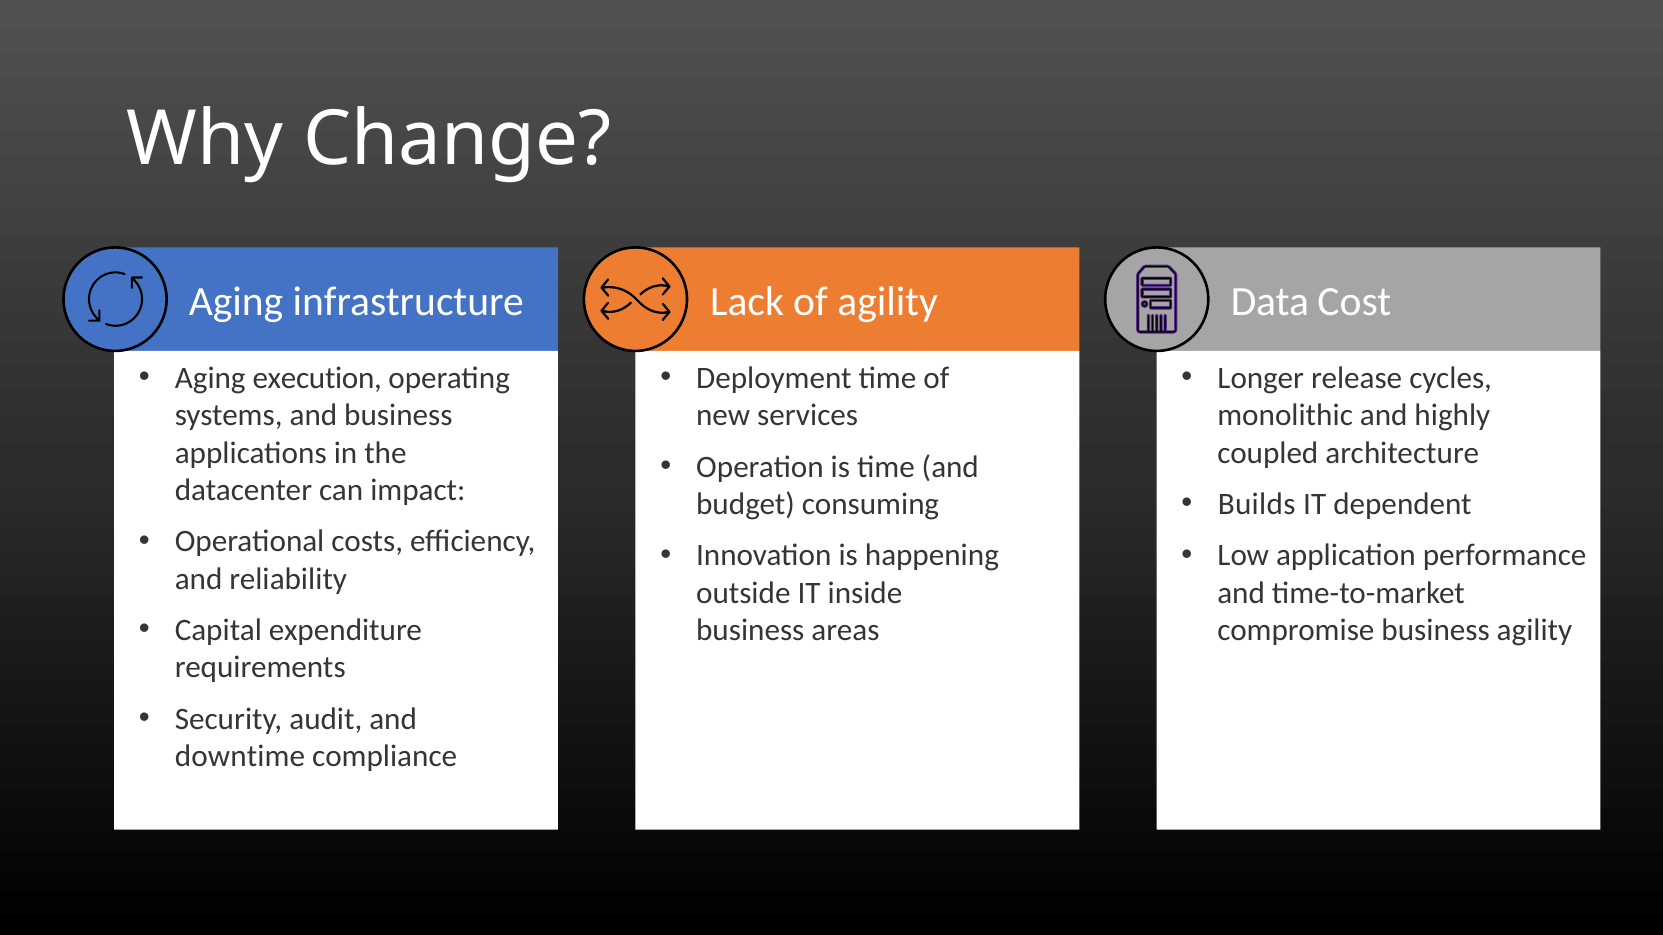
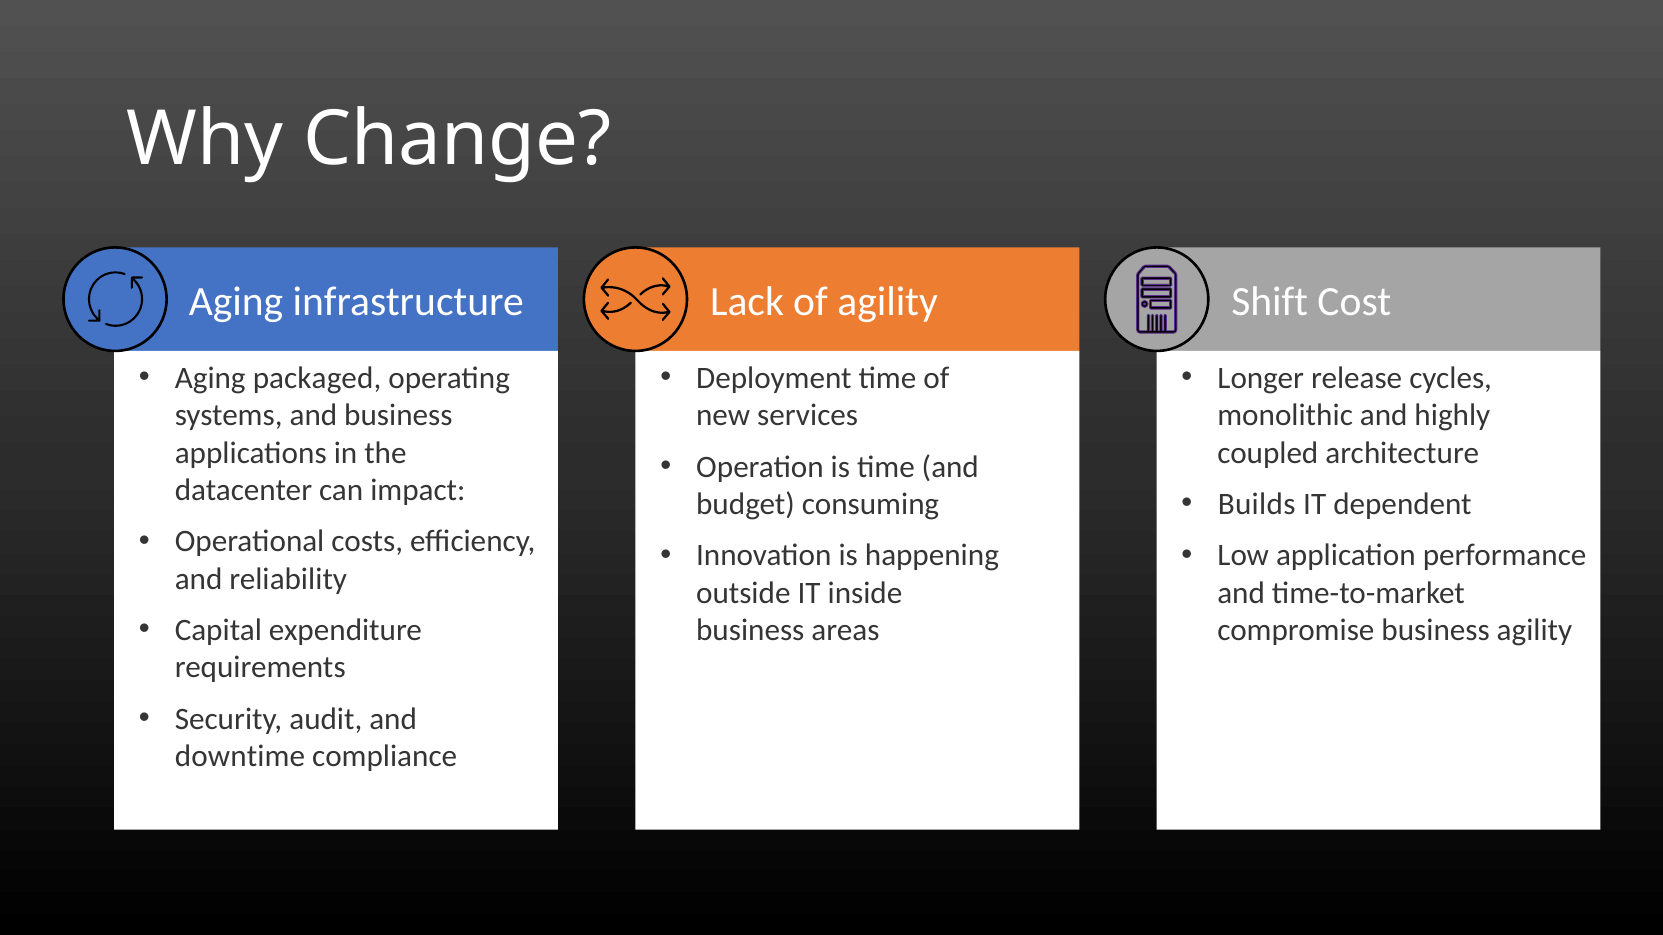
Data: Data -> Shift (1270, 302)
execution: execution -> packaged (317, 378)
